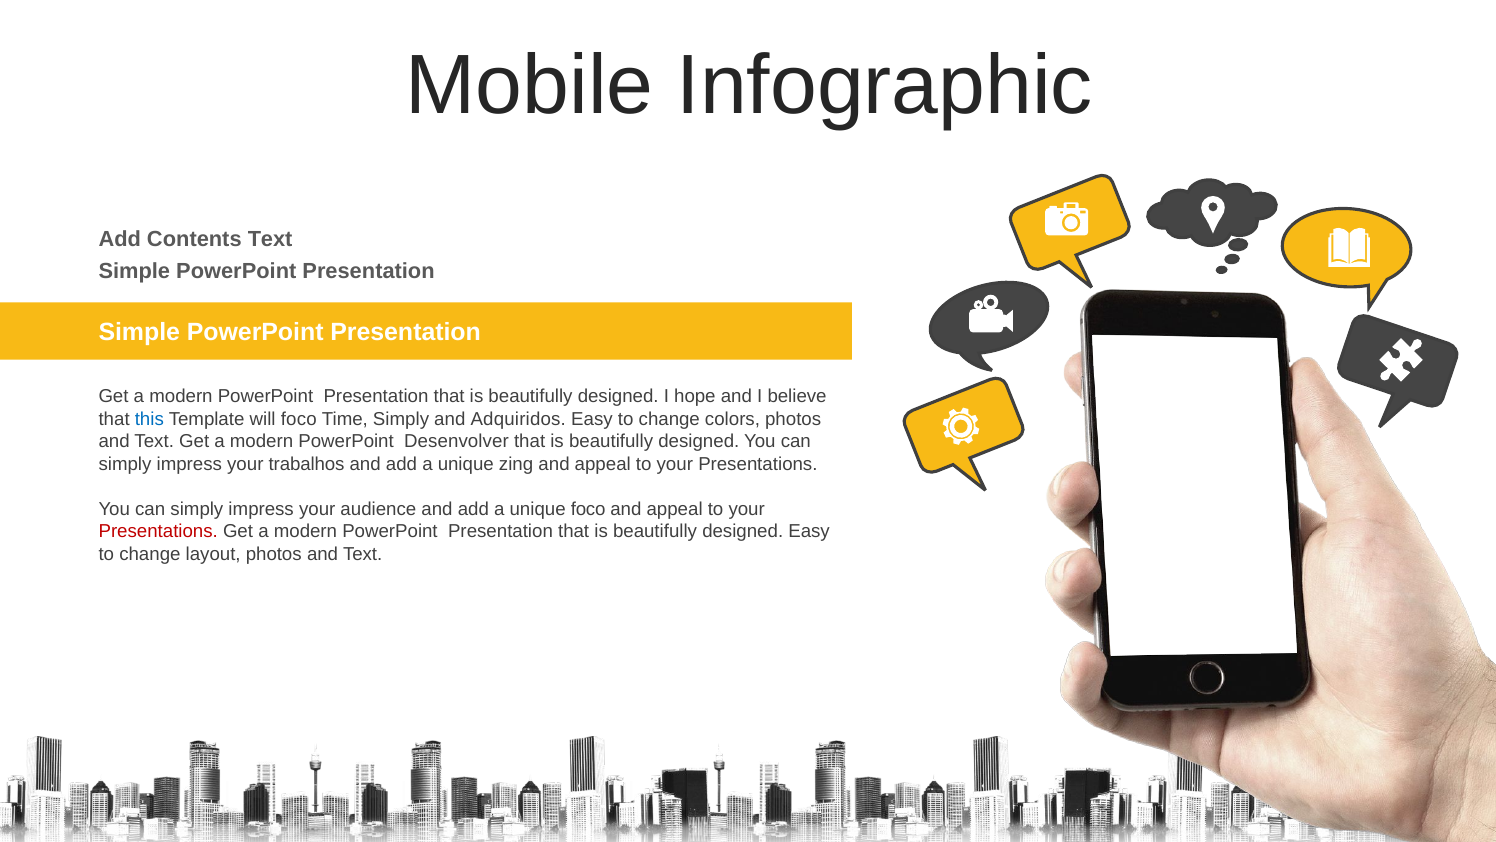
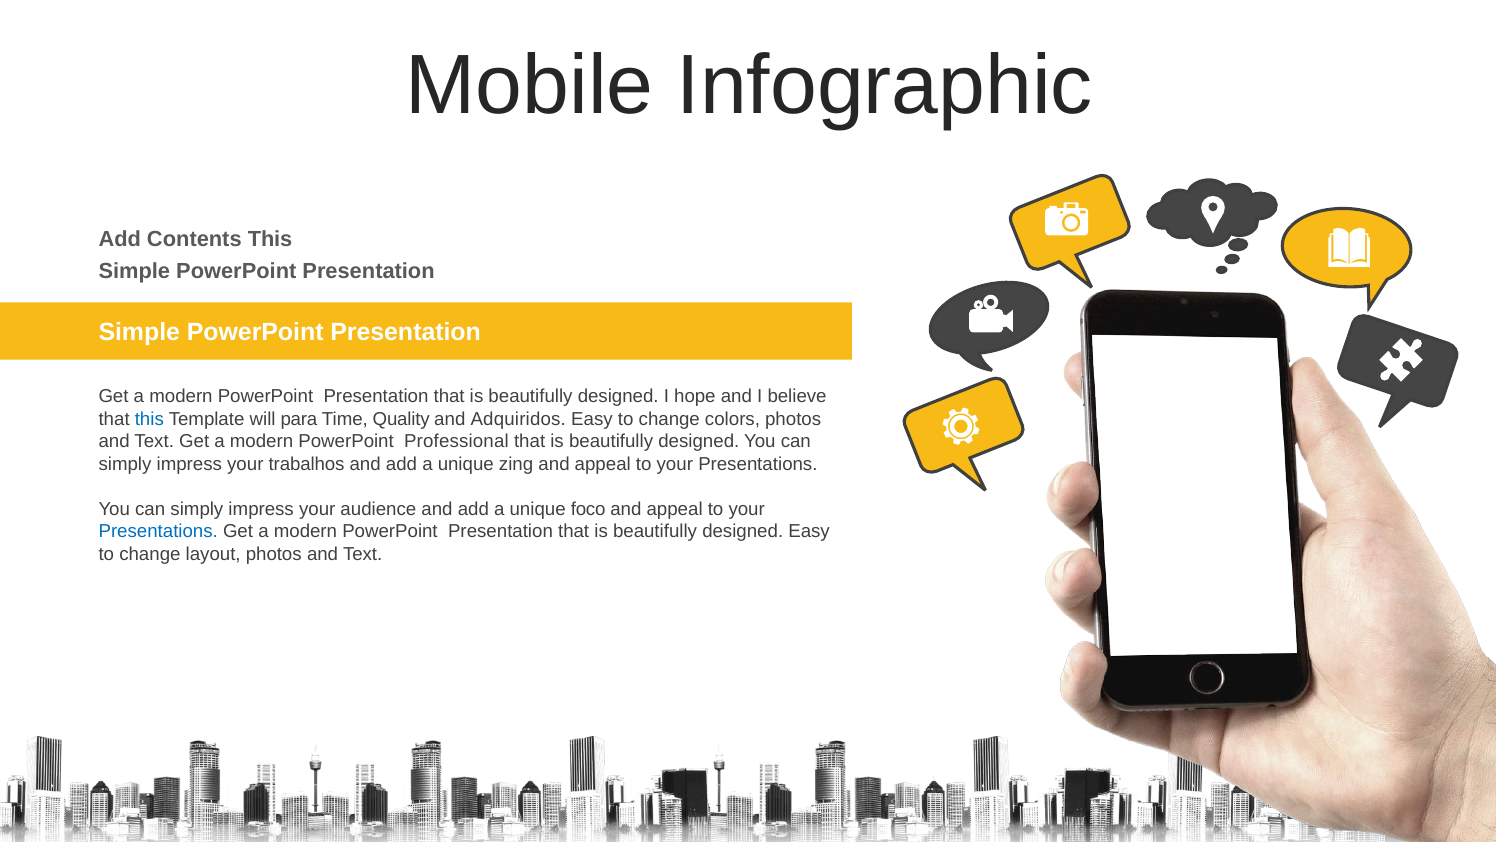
Contents Text: Text -> This (270, 240)
will foco: foco -> para (299, 419)
Time Simply: Simply -> Quality (401, 419)
Desenvolver: Desenvolver -> Professional (456, 441)
Presentations colour: red -> blue (158, 531)
